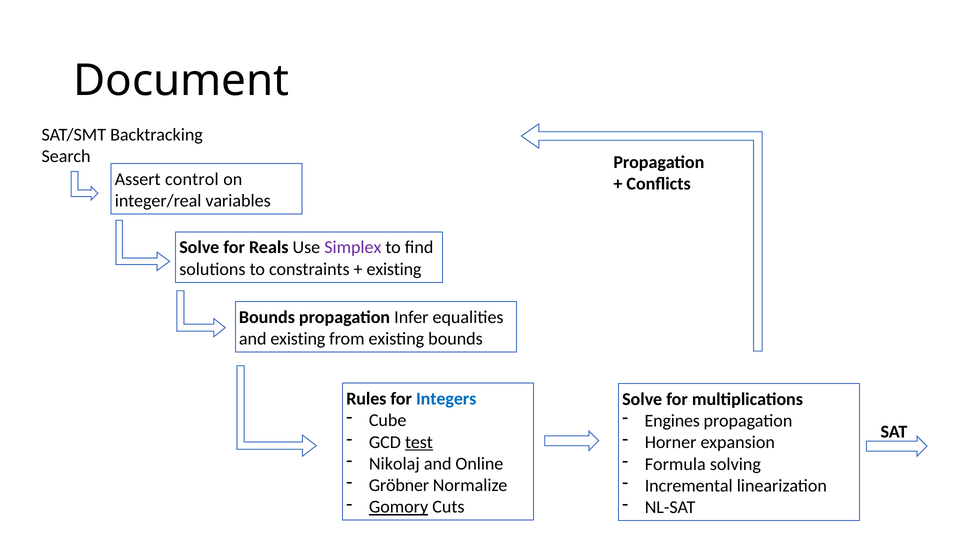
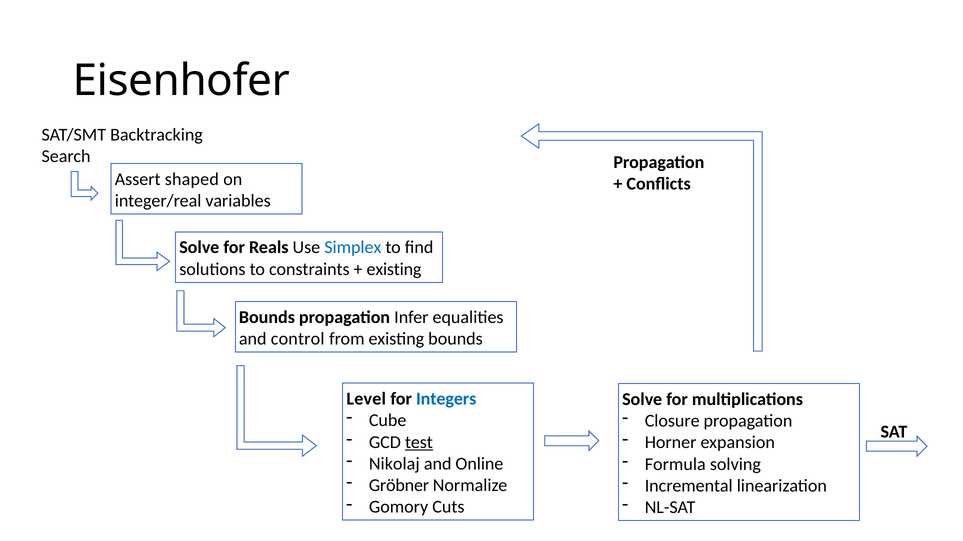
Document: Document -> Eisenhofer (181, 81)
control: control -> shaped (192, 180)
Simplex colour: purple -> blue (353, 248)
and existing: existing -> control (298, 339)
Rules: Rules -> Level (366, 399)
Engines: Engines -> Closure (672, 421)
Gomory underline: present -> none (399, 508)
